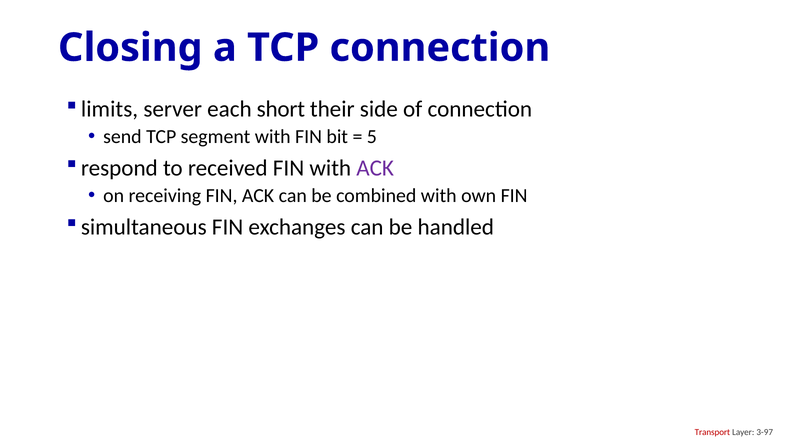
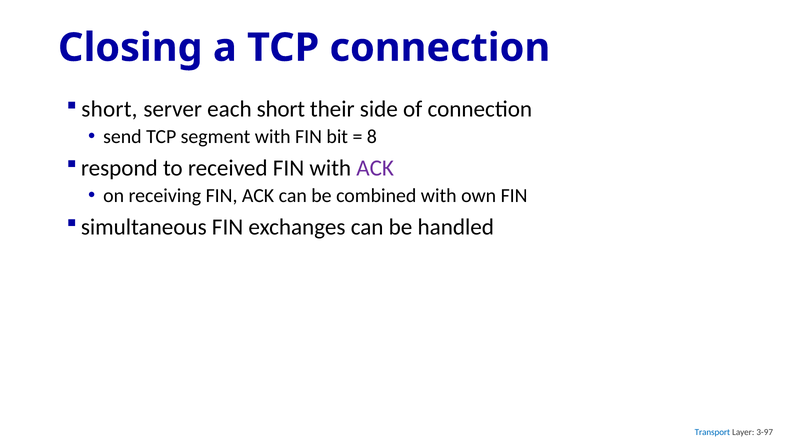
limits: limits -> short (109, 109)
5: 5 -> 8 (372, 137)
Transport colour: red -> blue (712, 432)
